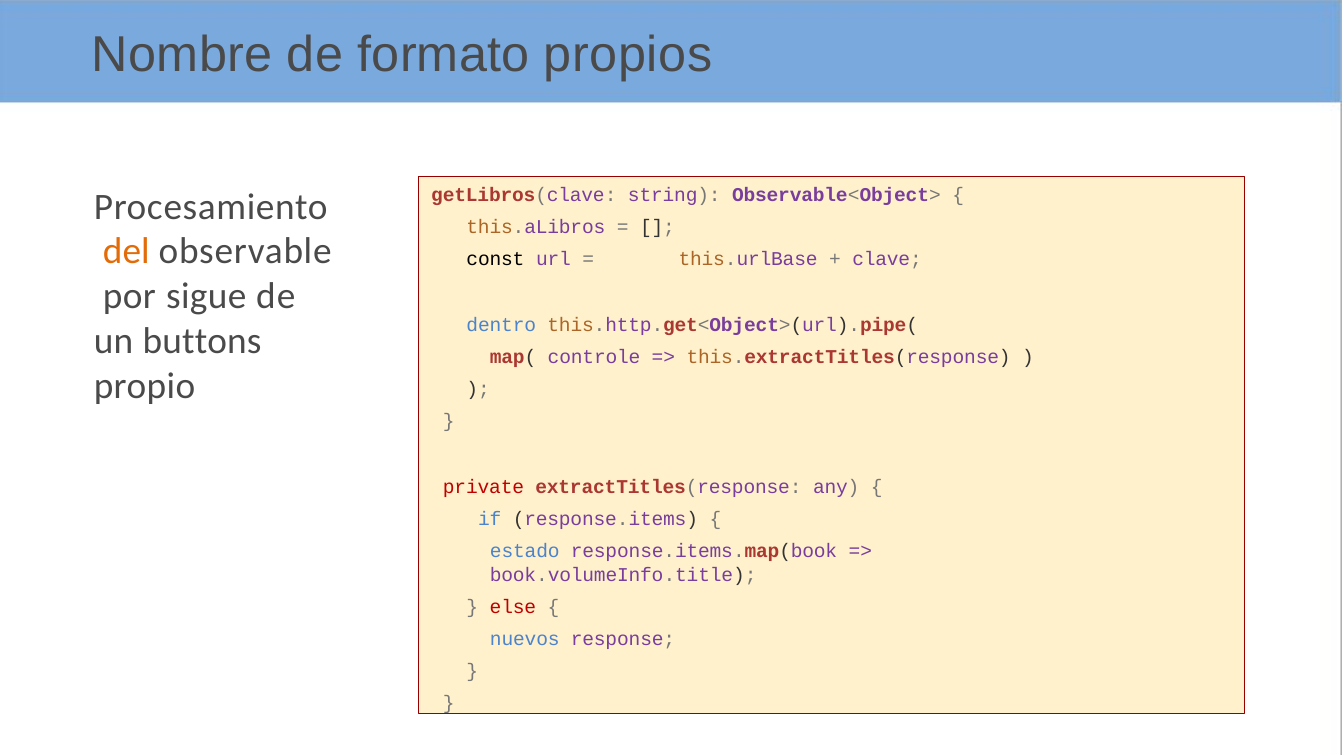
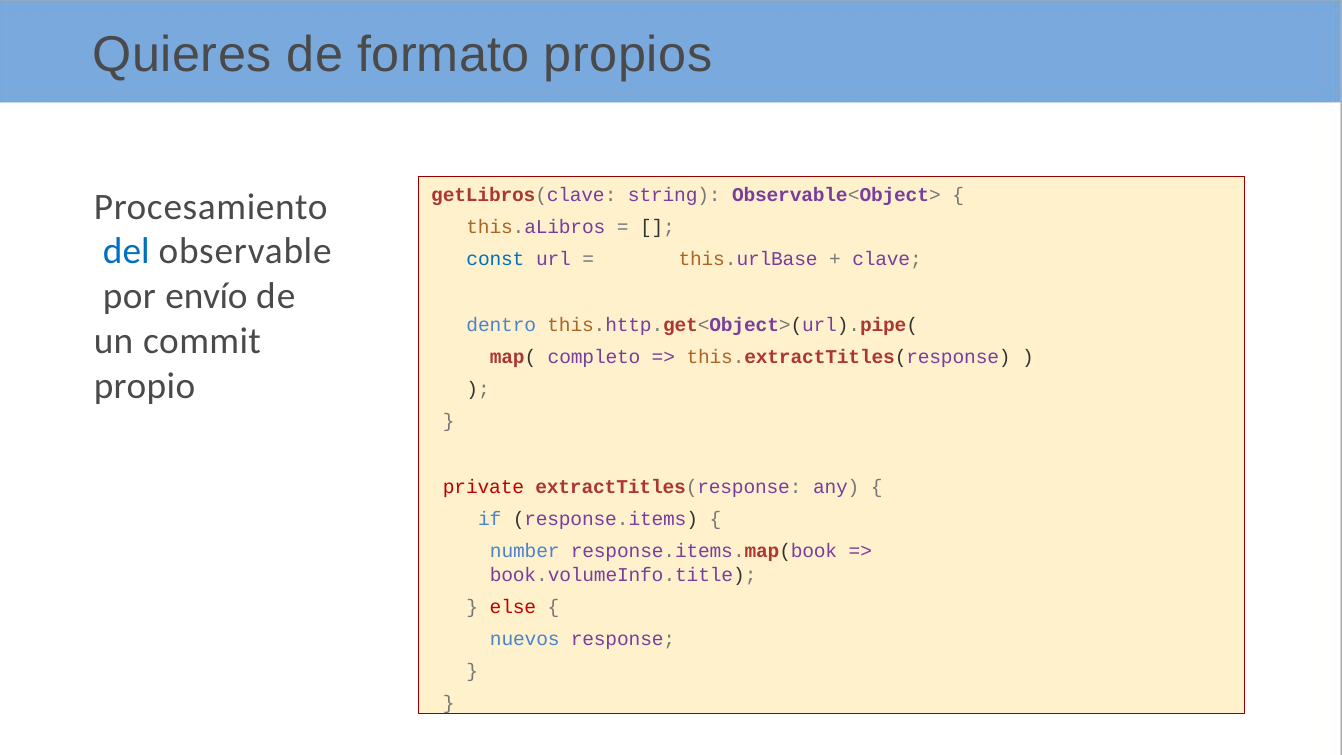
Nombre: Nombre -> Quieres (182, 54)
del colour: orange -> blue (126, 252)
const colour: black -> blue (495, 259)
sigue: sigue -> envío (207, 296)
buttons: buttons -> commit (202, 341)
controle: controle -> completo (594, 357)
estado: estado -> number (525, 551)
